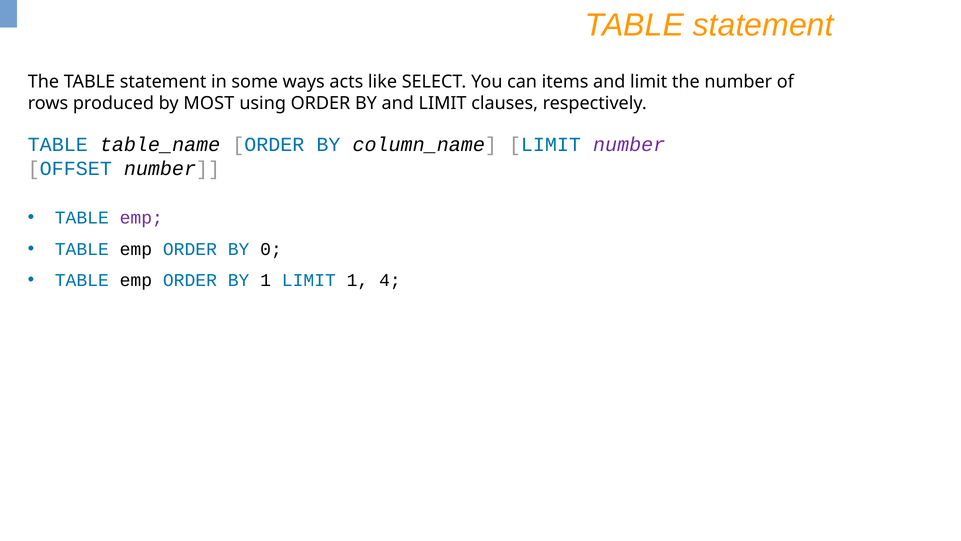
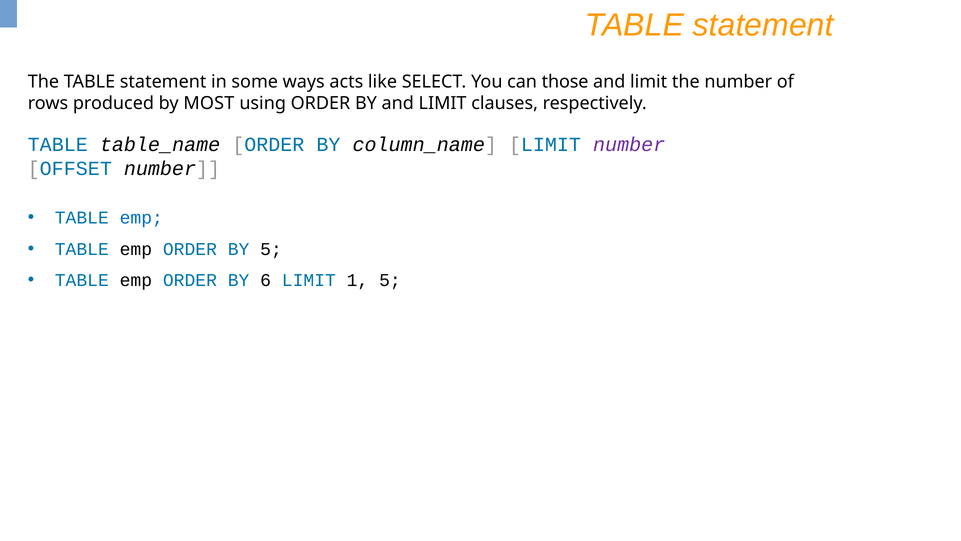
items: items -> those (565, 82)
emp colour: purple -> blue (141, 218)
BY 0: 0 -> 5 (271, 249)
BY 1: 1 -> 6 (266, 280)
1 4: 4 -> 5 (390, 280)
